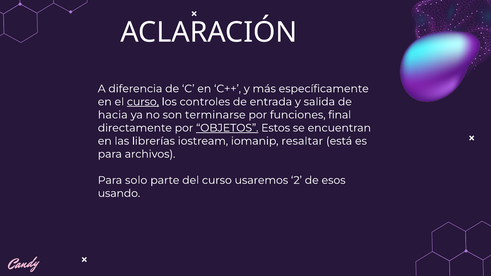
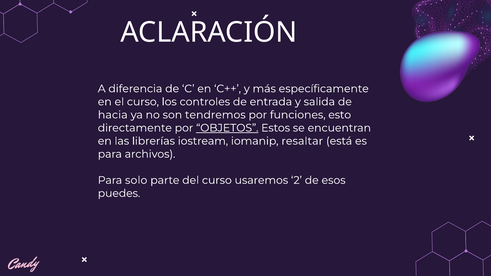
curso underline: present -> none (143, 102)
terminarse: terminarse -> tendremos (215, 115)
final: final -> esto (340, 115)
usando: usando -> puedes (119, 193)
